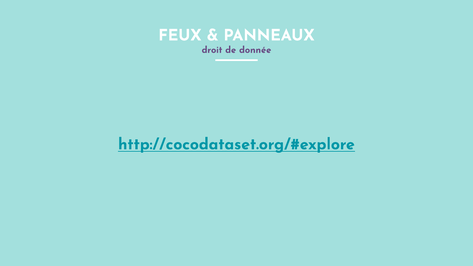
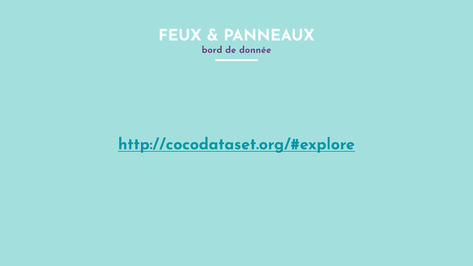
droit: droit -> bord (212, 50)
